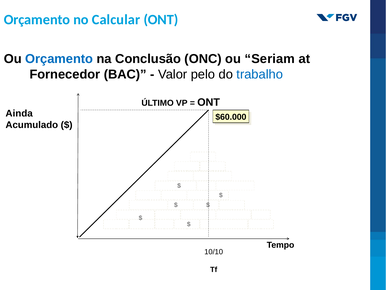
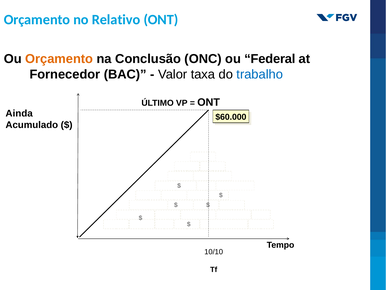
Calcular: Calcular -> Relativo (116, 20)
Orçamento colour: blue -> orange (59, 59)
Seriam: Seriam -> Federal (270, 59)
pelo: pelo -> taxa (203, 74)
